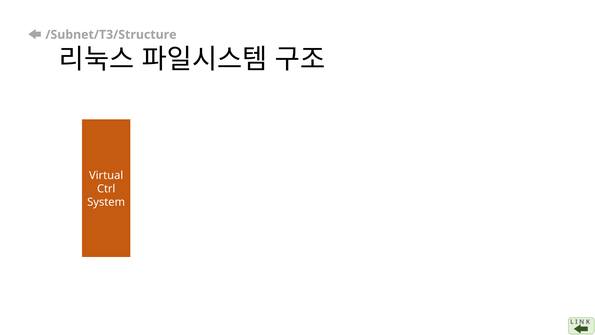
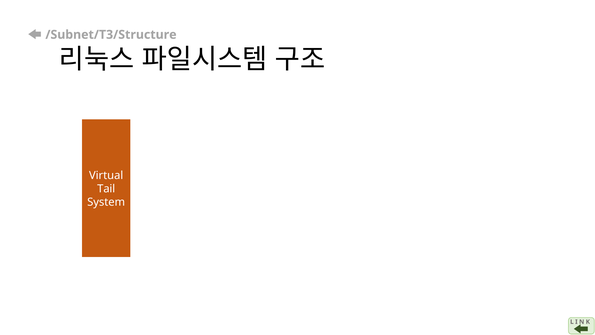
Ctrl: Ctrl -> Tail (106, 189)
